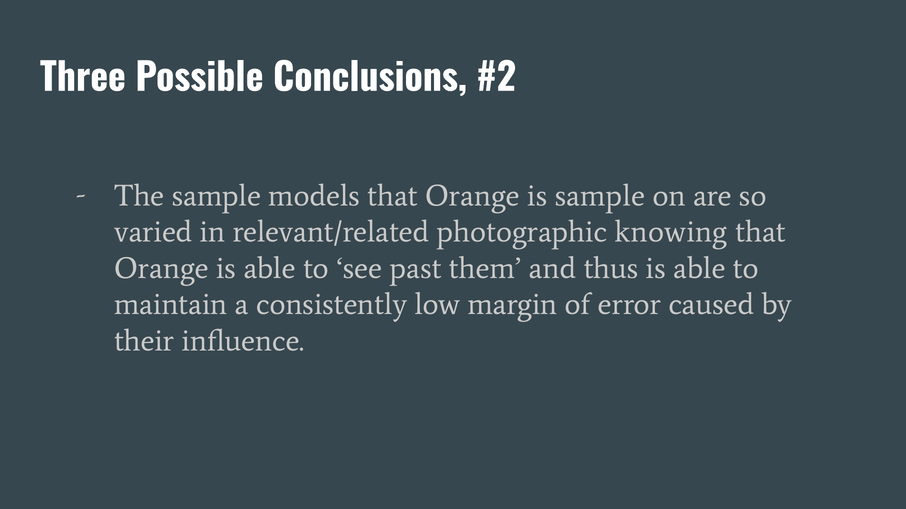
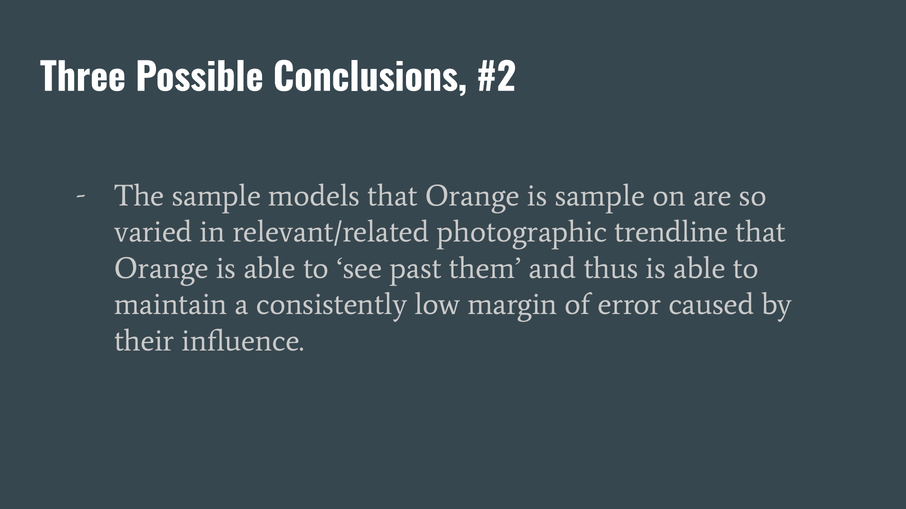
knowing: knowing -> trendline (671, 232)
